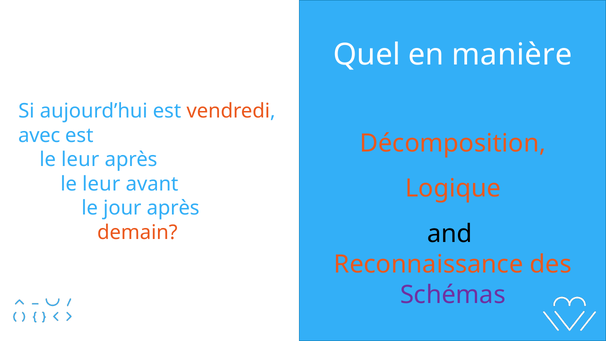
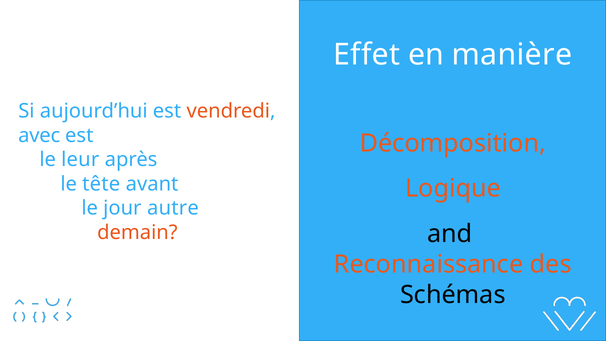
Quel: Quel -> Effet (367, 55)
leur: leur -> tête (101, 184)
jour après: après -> autre (173, 208)
Schémas colour: purple -> black (453, 295)
